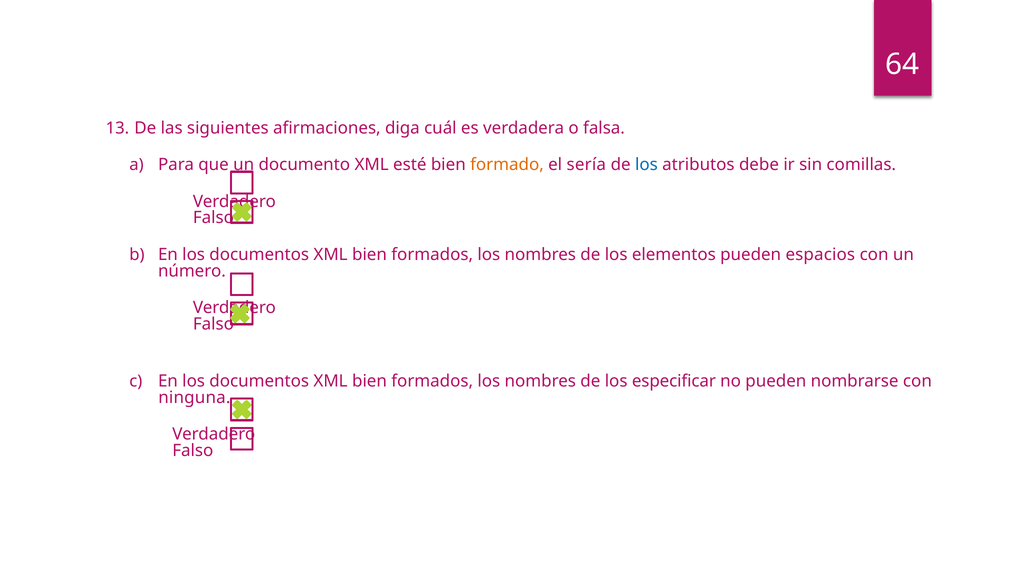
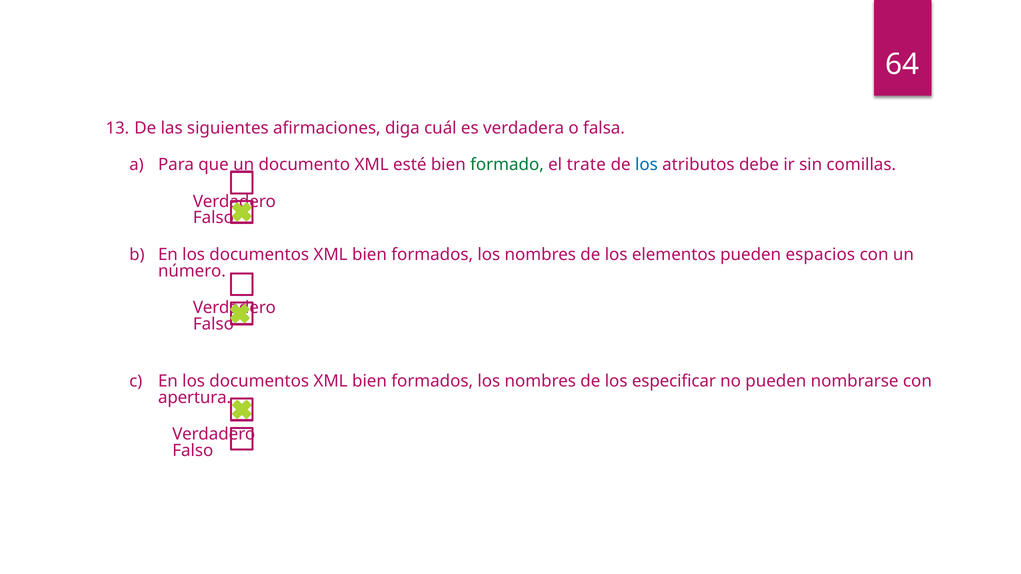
formado colour: orange -> green (507, 165)
sería: sería -> trate (586, 165)
ninguna: ninguna -> apertura (195, 398)
